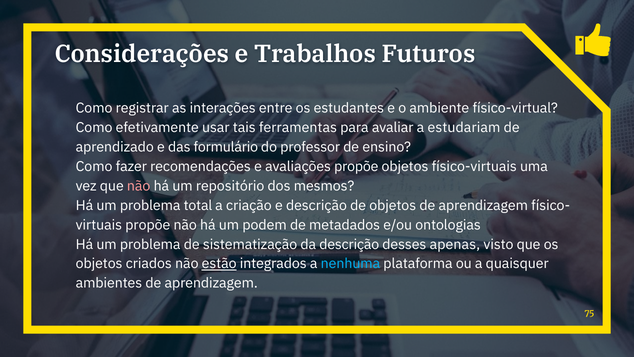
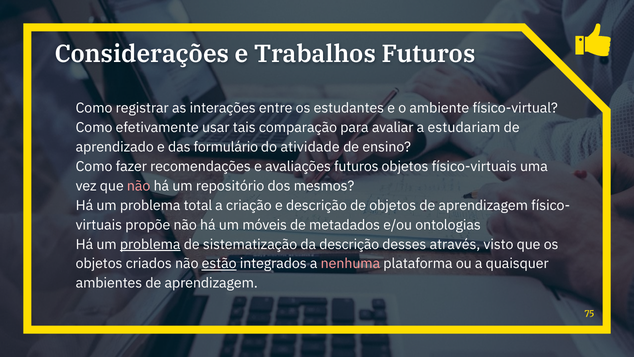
ferramentas: ferramentas -> comparação (298, 128)
professor: professor -> atividade (310, 147)
avaliações propõe: propõe -> futuros (356, 166)
podem: podem -> móveis (265, 225)
problema underline: none -> present (150, 244)
apenas: apenas -> através (455, 244)
nenhuma colour: light blue -> pink (350, 264)
